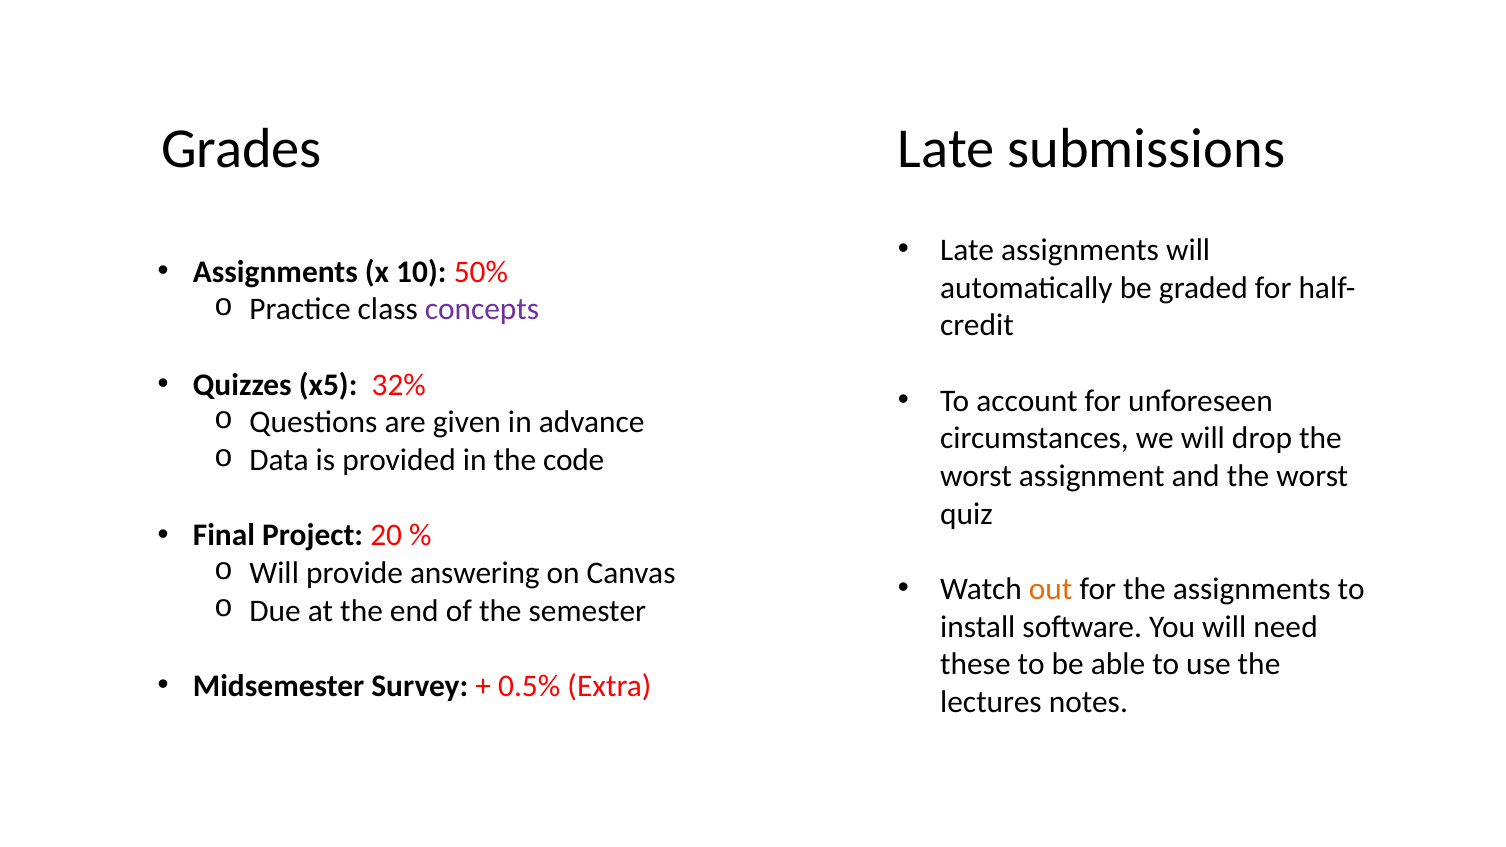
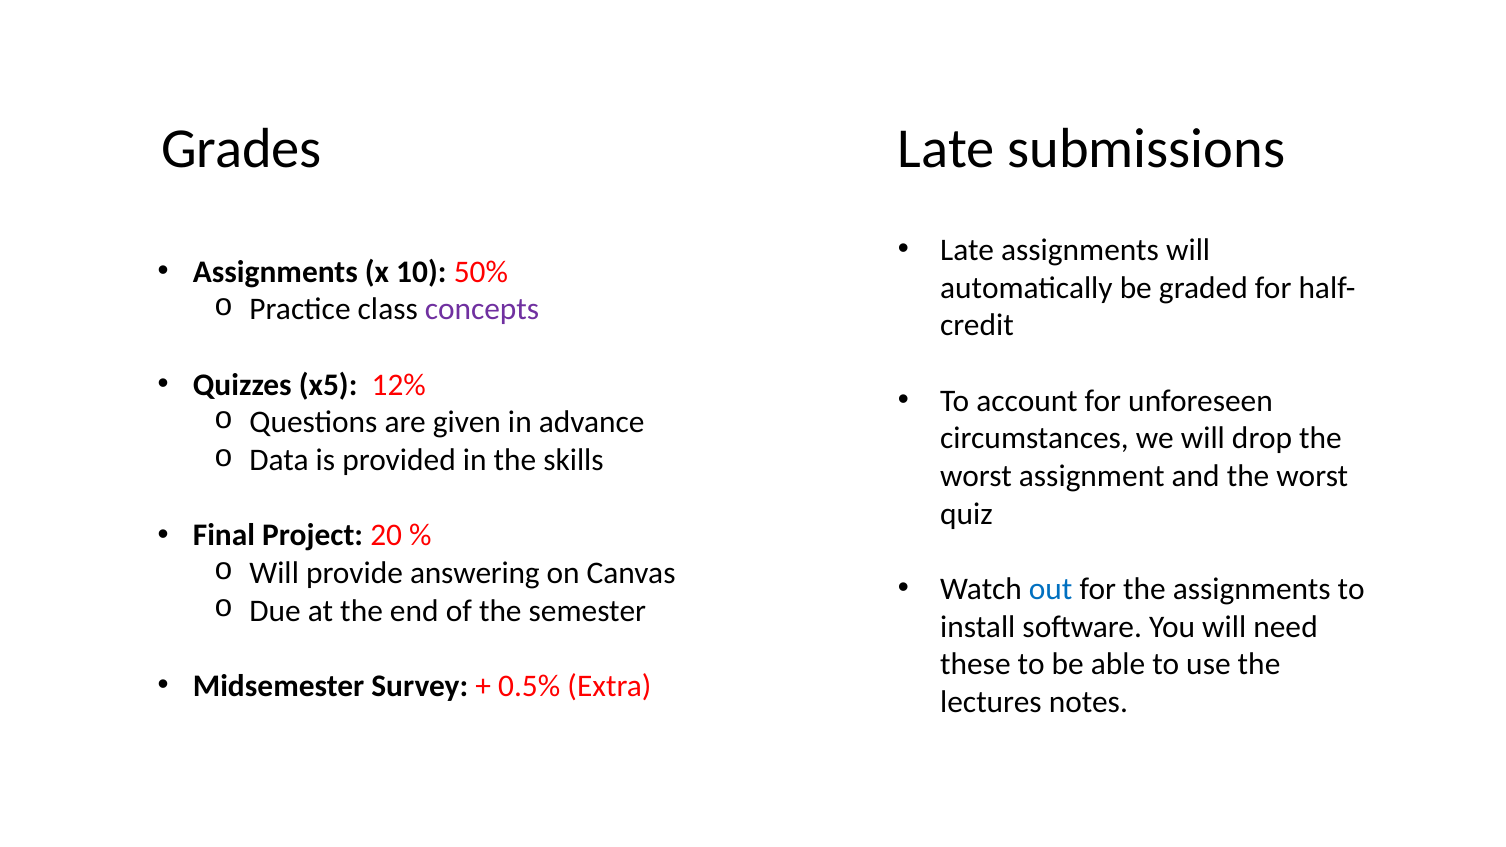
32%: 32% -> 12% (399, 385)
code: code -> skills (574, 460)
out colour: orange -> blue (1051, 589)
